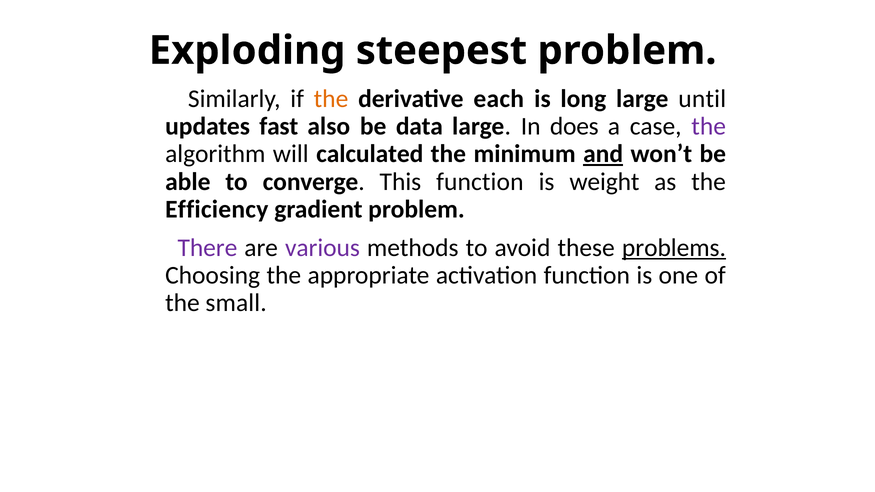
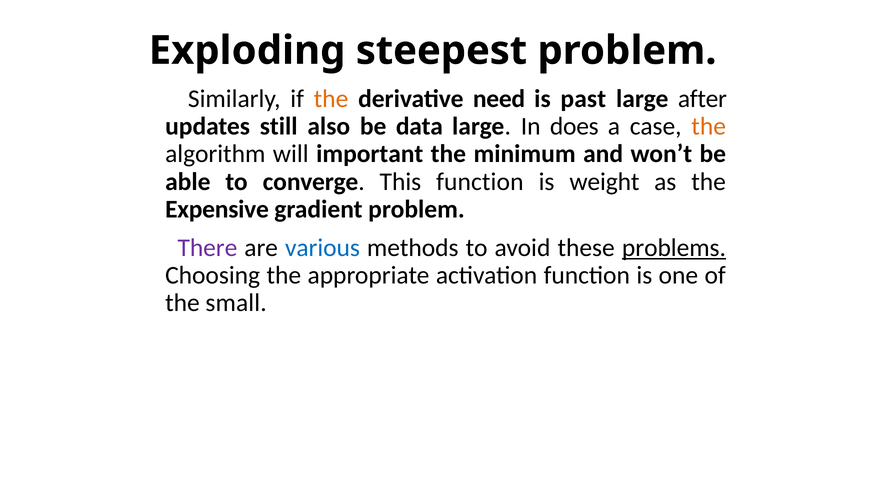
each: each -> need (499, 99)
long: long -> past (583, 99)
until: until -> after (702, 99)
fast: fast -> still (279, 127)
the colour: purple -> orange (709, 127)
calculated: calculated -> important (370, 154)
and underline: present -> none (603, 154)
Efficiency: Efficiency -> Expensive (217, 209)
various colour: purple -> blue (322, 248)
